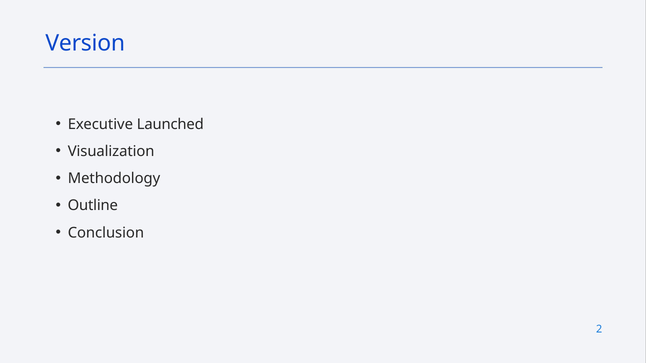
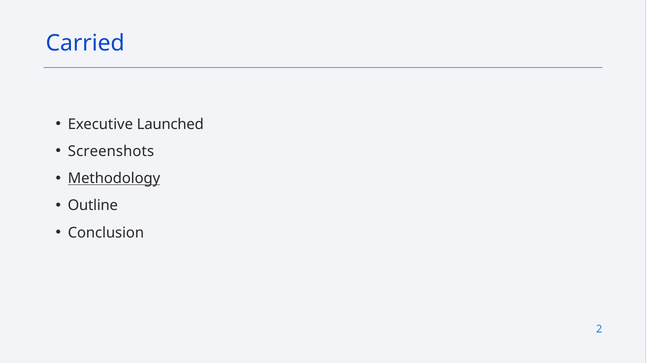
Version: Version -> Carried (85, 43)
Visualization: Visualization -> Screenshots (111, 151)
Methodology underline: none -> present (114, 179)
